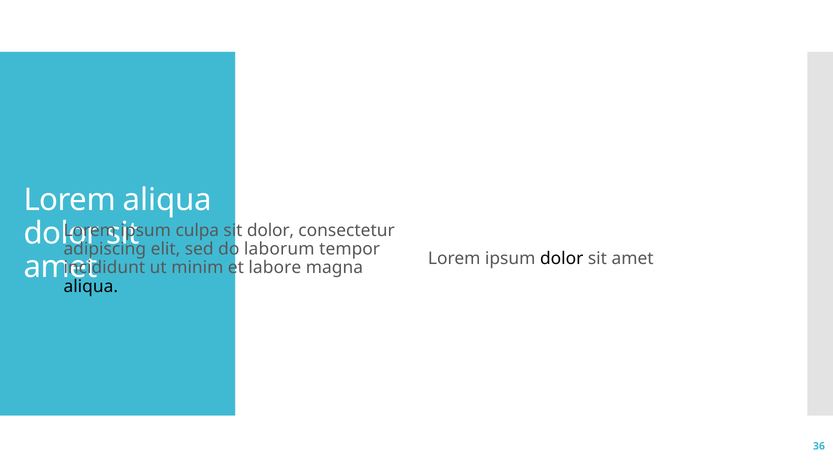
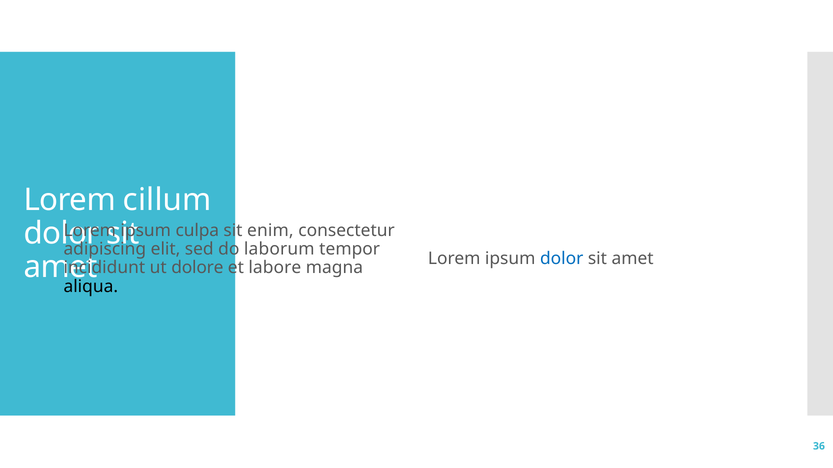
Lorem aliqua: aliqua -> cillum (167, 200)
sit dolor: dolor -> enim (270, 231)
dolor colour: black -> blue (562, 259)
minim: minim -> dolore (197, 268)
